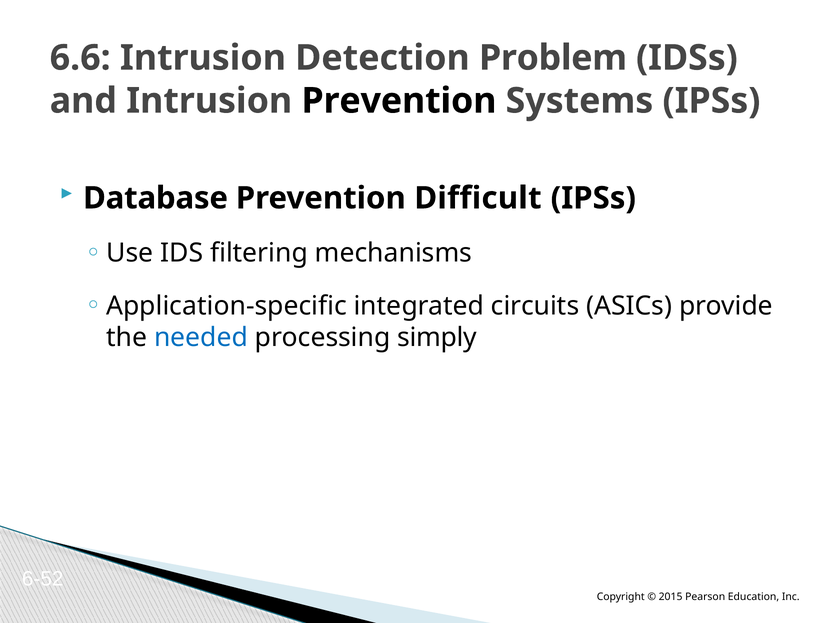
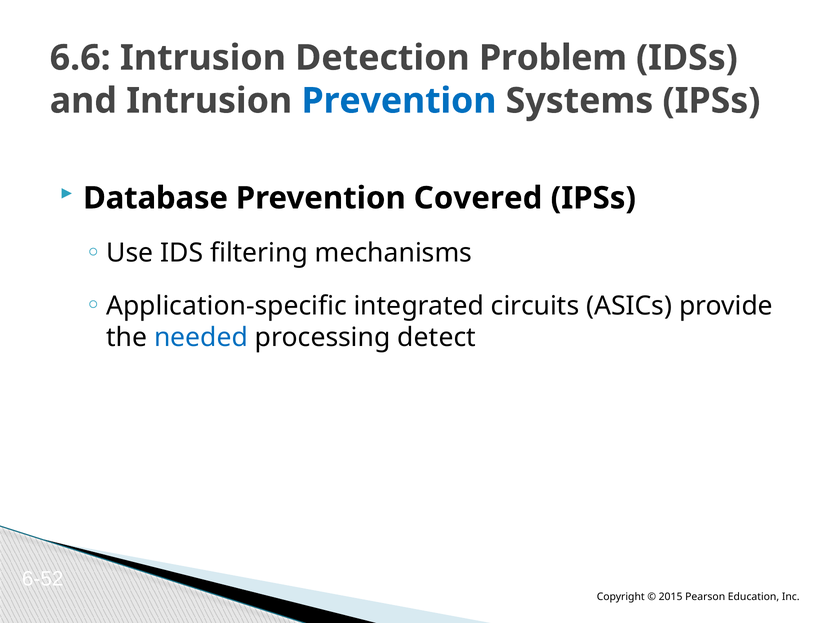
Prevention colour: black -> blue (399, 101)
Difficult: Difficult -> Covered (478, 198)
simply: simply -> detect (437, 338)
